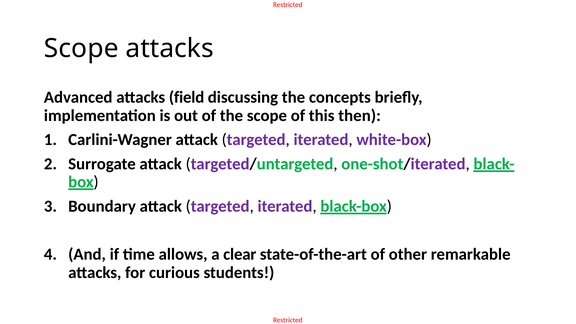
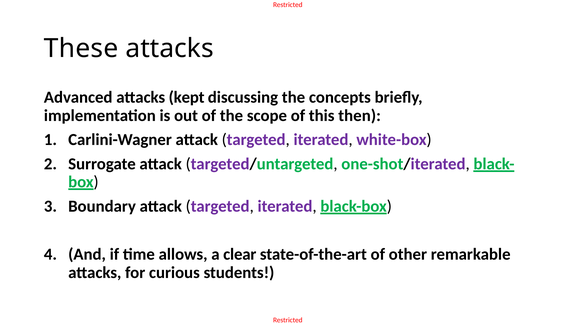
Scope: Scope -> These (81, 48)
field: field -> kept (187, 97)
